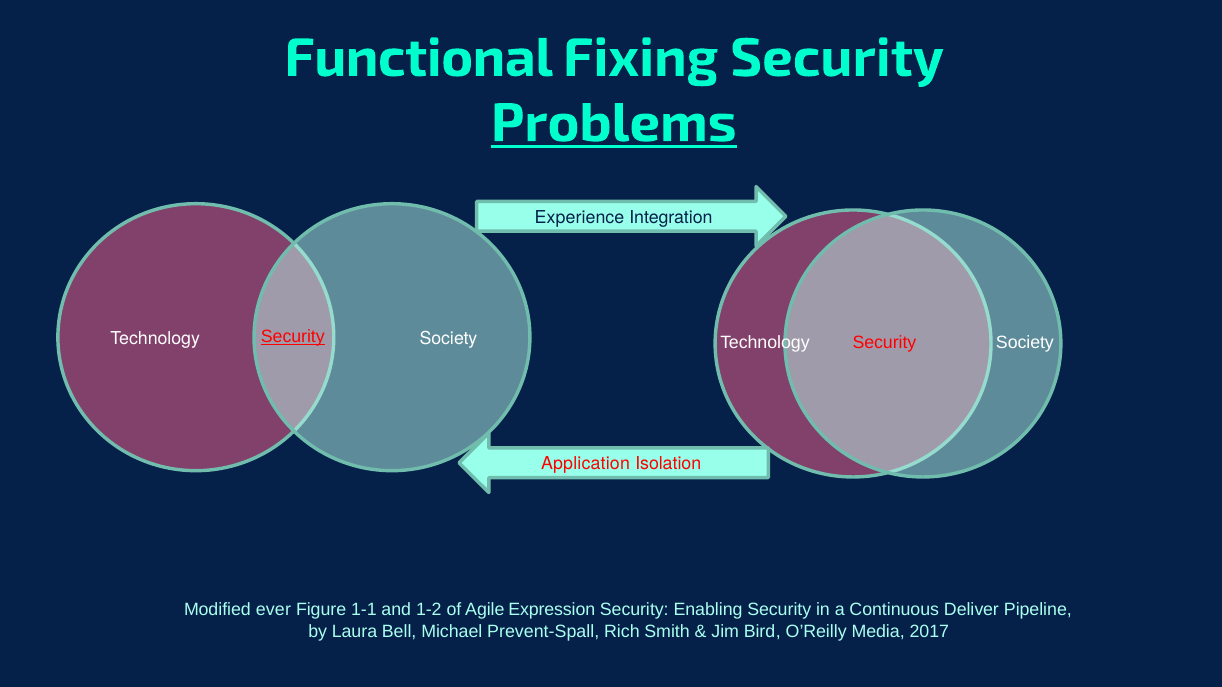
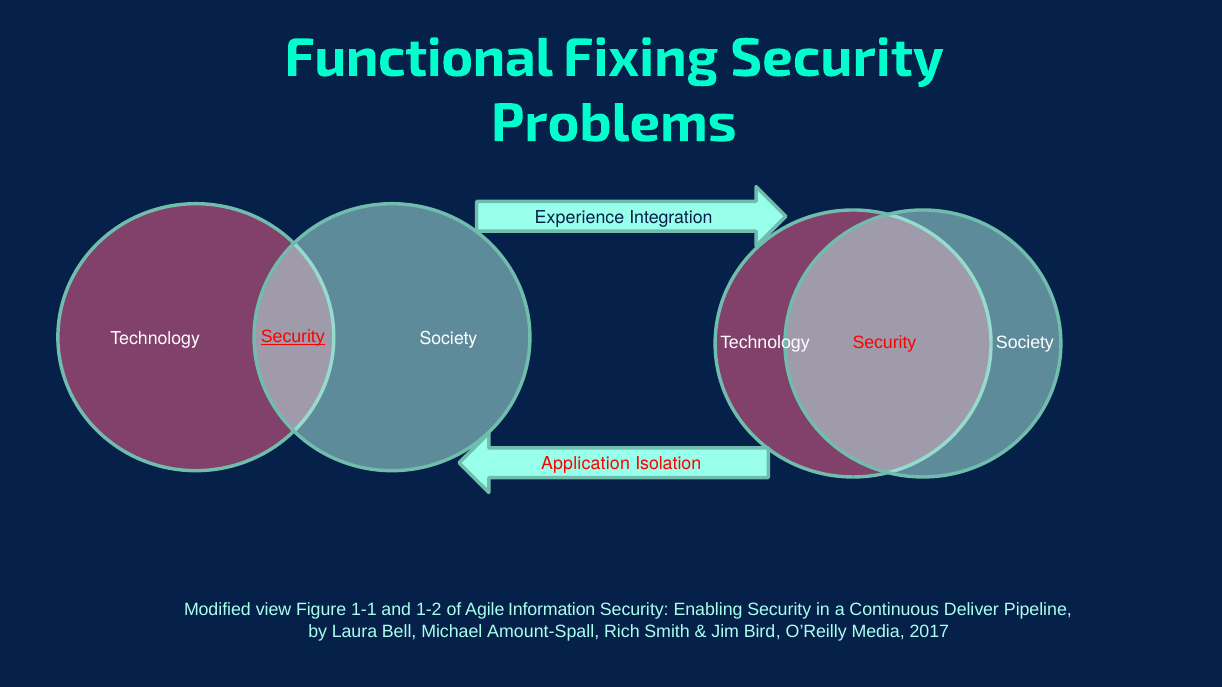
Problems underline: present -> none (614, 123)
ever: ever -> view (274, 610)
Expression: Expression -> Information (552, 610)
Prevent-Spall: Prevent-Spall -> Amount-Spall (543, 632)
